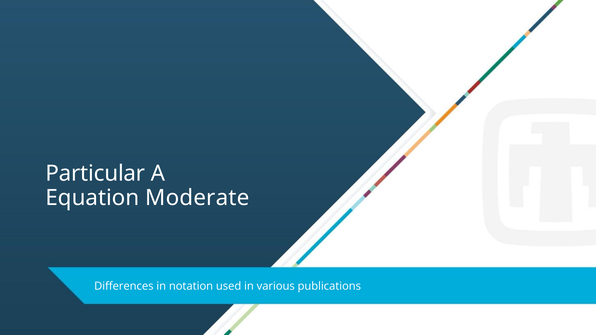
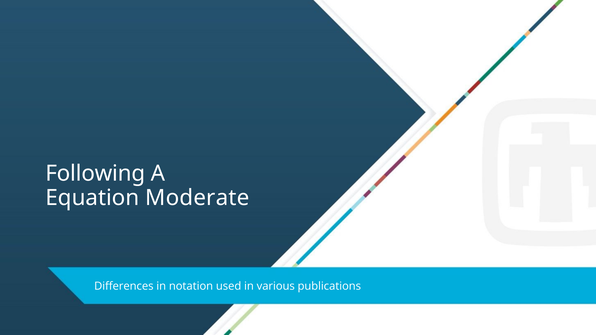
Particular: Particular -> Following (95, 174)
